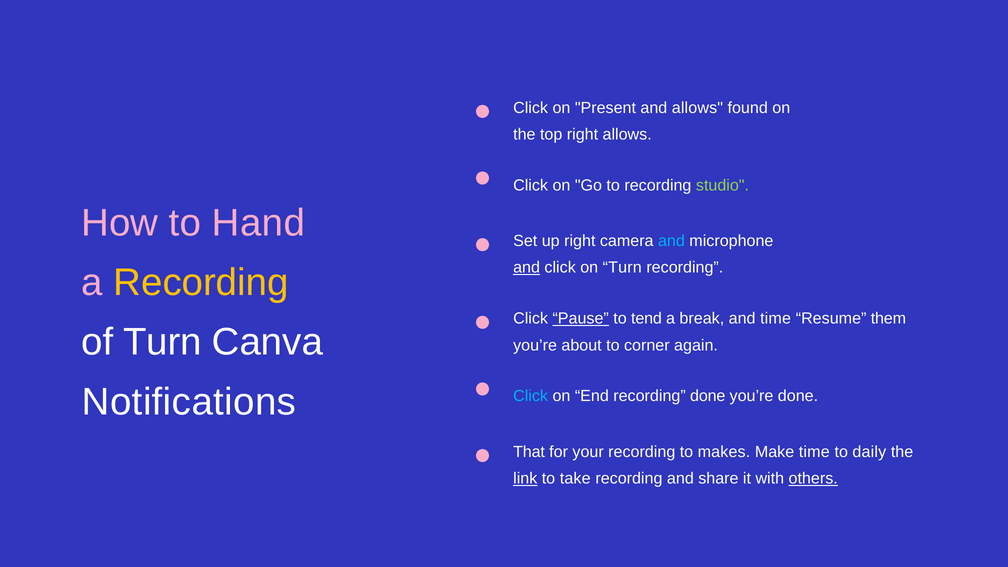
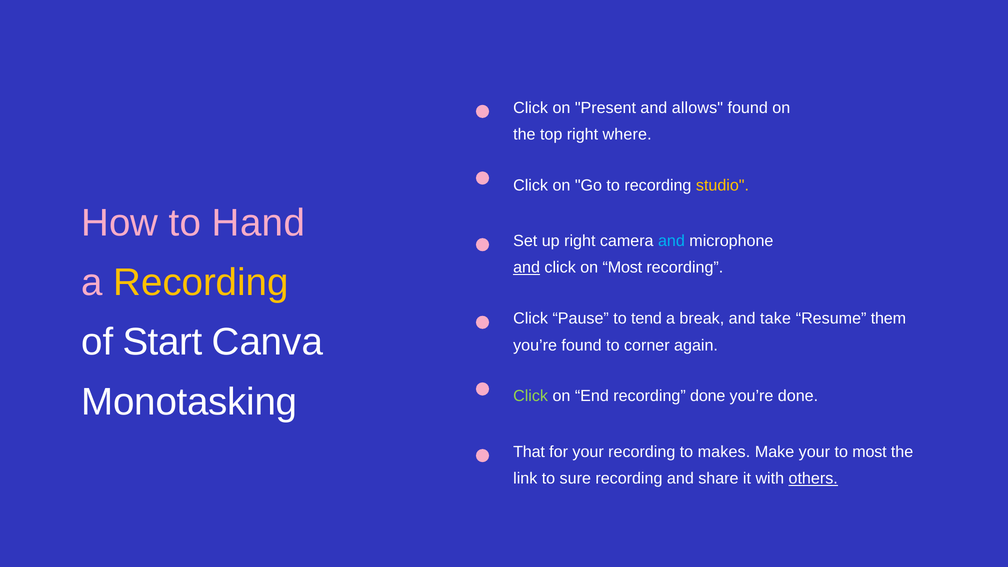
right allows: allows -> where (627, 135)
studio colour: light green -> yellow (722, 185)
on Turn: Turn -> Most (622, 268)
Pause underline: present -> none (581, 318)
and time: time -> take (776, 318)
of Turn: Turn -> Start (162, 342)
you’re about: about -> found (582, 345)
Notifications: Notifications -> Monotasking (189, 402)
Click colour: light blue -> light green (531, 396)
Make time: time -> your (814, 452)
to daily: daily -> most (869, 452)
link underline: present -> none (525, 479)
take: take -> sure (575, 479)
